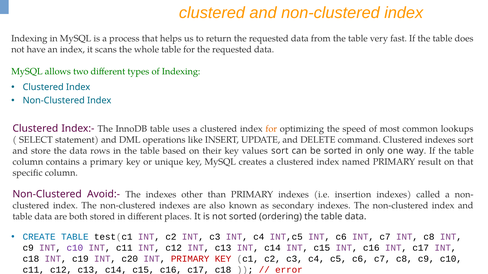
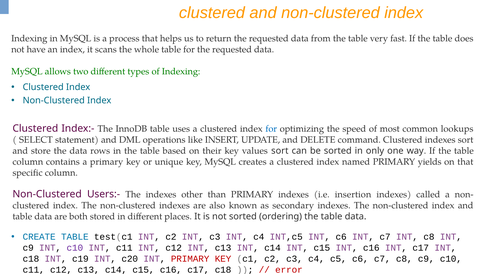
for colour: orange -> blue (271, 129)
result: result -> yields (430, 162)
Avoid:-: Avoid:- -> Users:- (104, 194)
